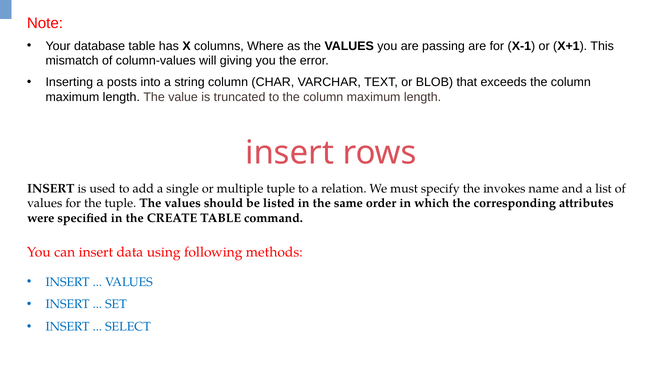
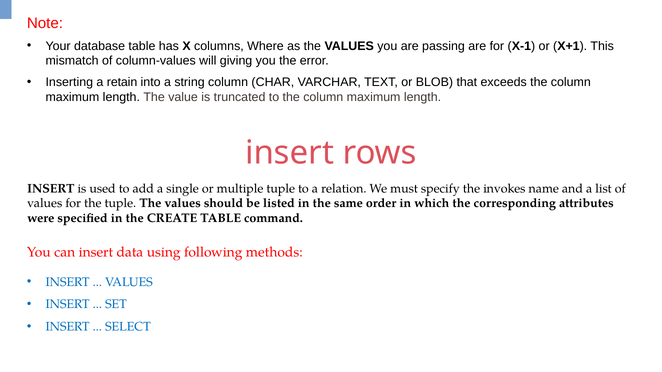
posts: posts -> retain (122, 82)
